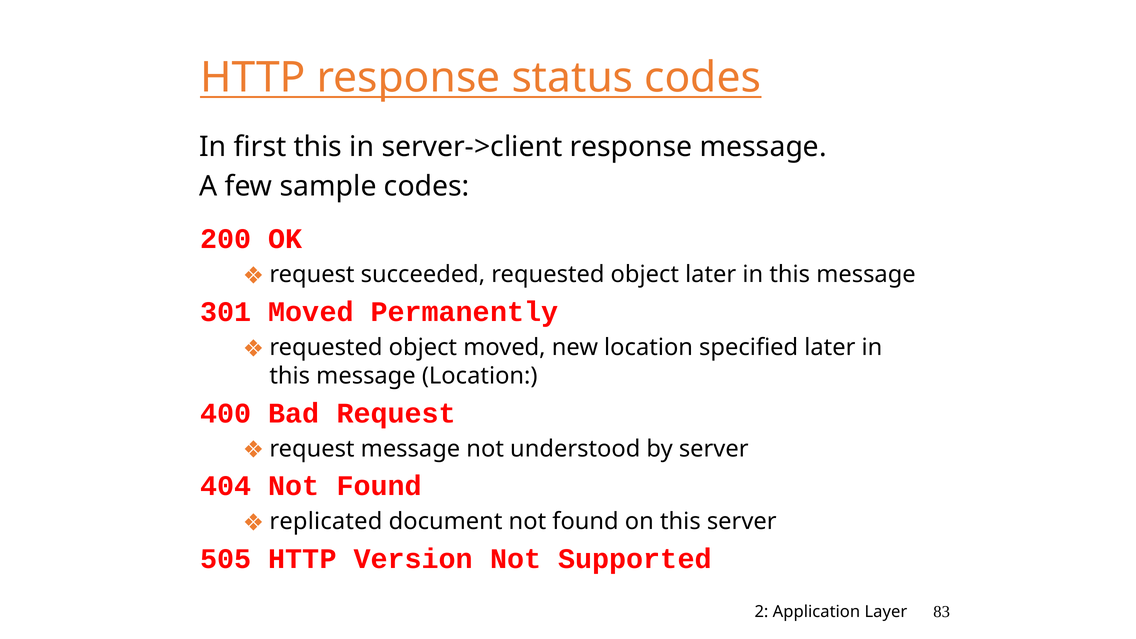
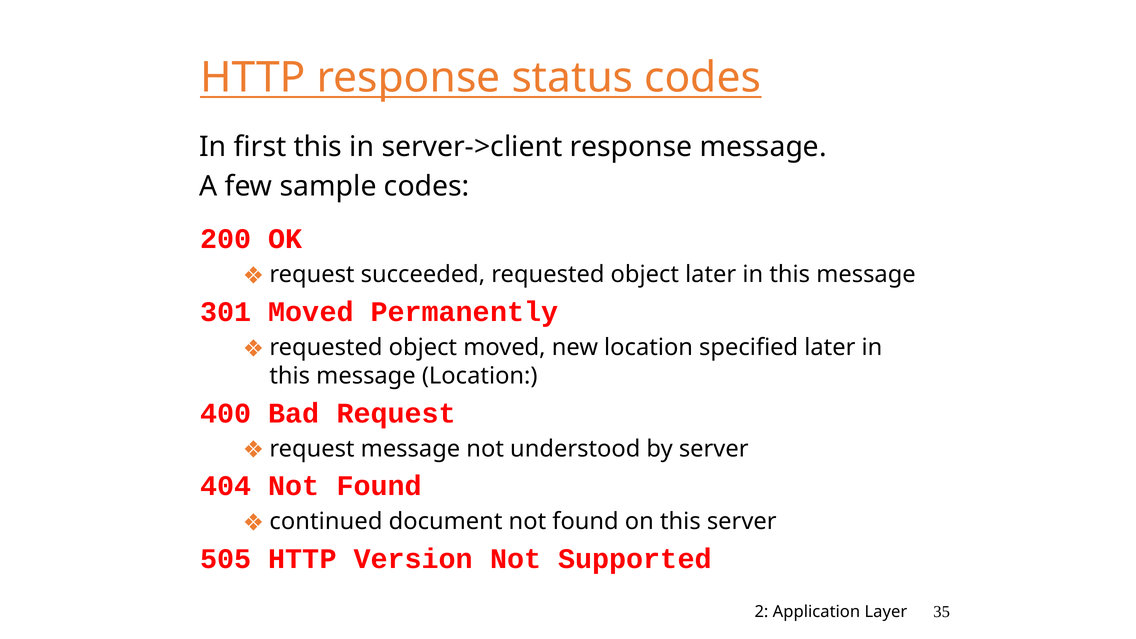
replicated: replicated -> continued (326, 522)
83: 83 -> 35 (942, 612)
